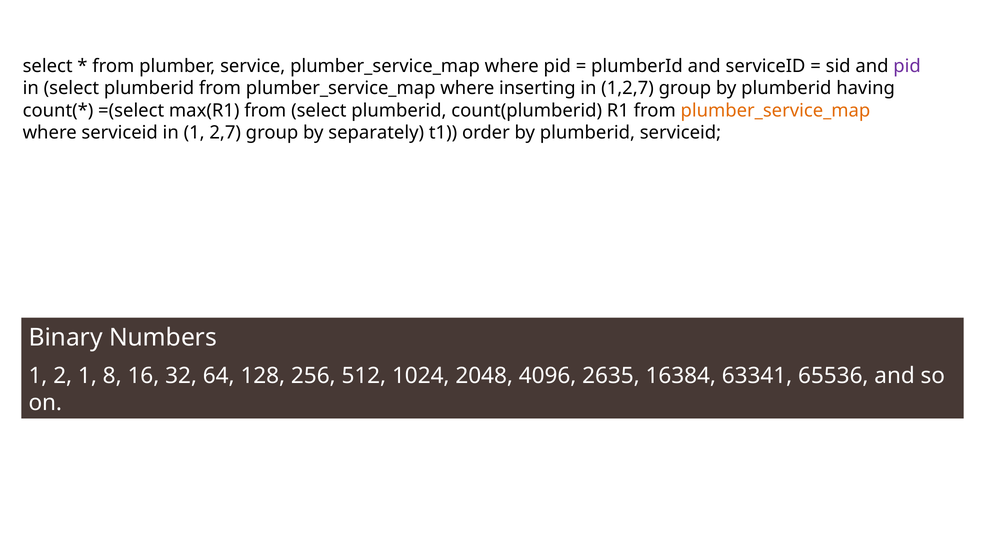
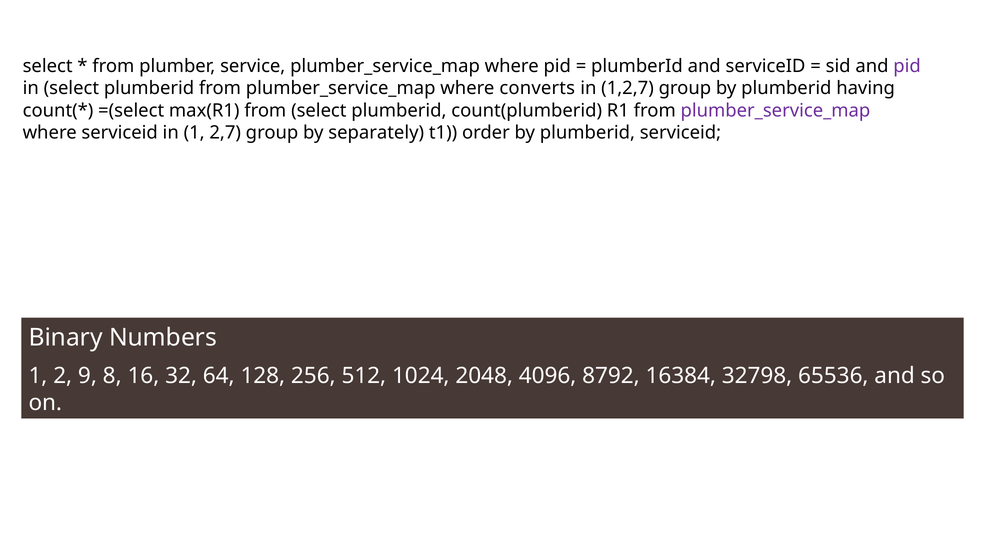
inserting: inserting -> converts (537, 88)
plumber_service_map colour: orange -> purple (775, 110)
2 1: 1 -> 9 (87, 376)
2635: 2635 -> 8792 (611, 376)
63341: 63341 -> 32798 (757, 376)
